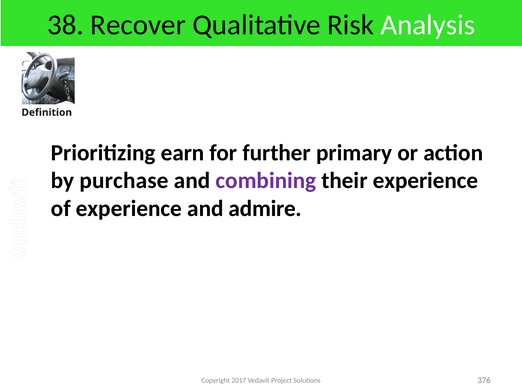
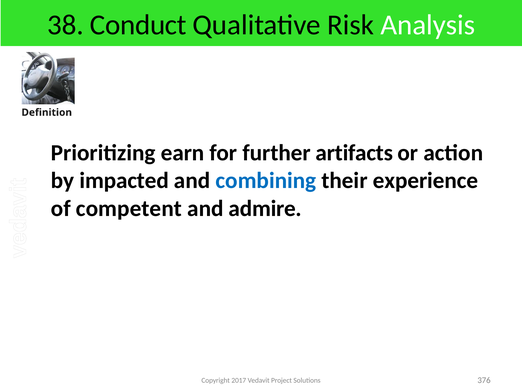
Recover: Recover -> Conduct (138, 25)
primary: primary -> artifacts (354, 153)
purchase: purchase -> impacted (124, 181)
combining colour: purple -> blue (266, 181)
of experience: experience -> competent (129, 209)
